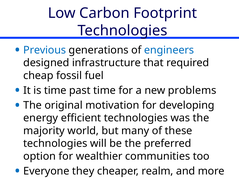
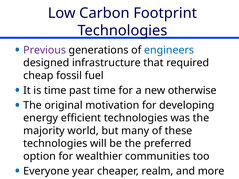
Previous colour: blue -> purple (45, 50)
problems: problems -> otherwise (192, 91)
they: they -> year (83, 171)
